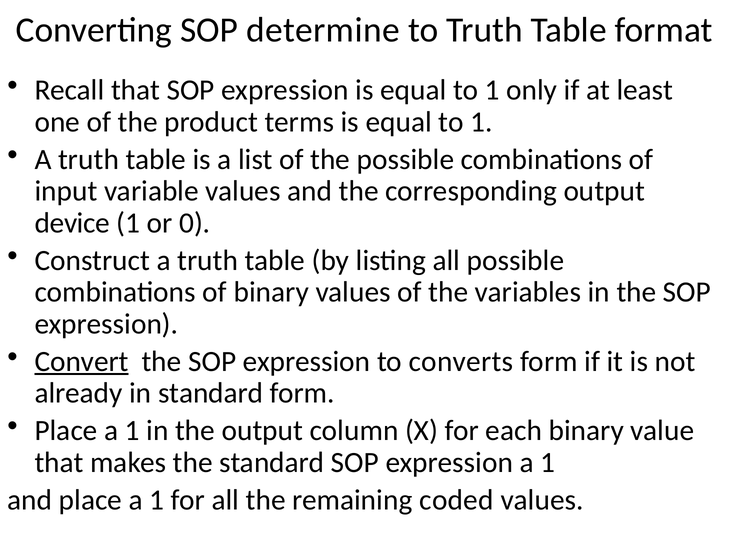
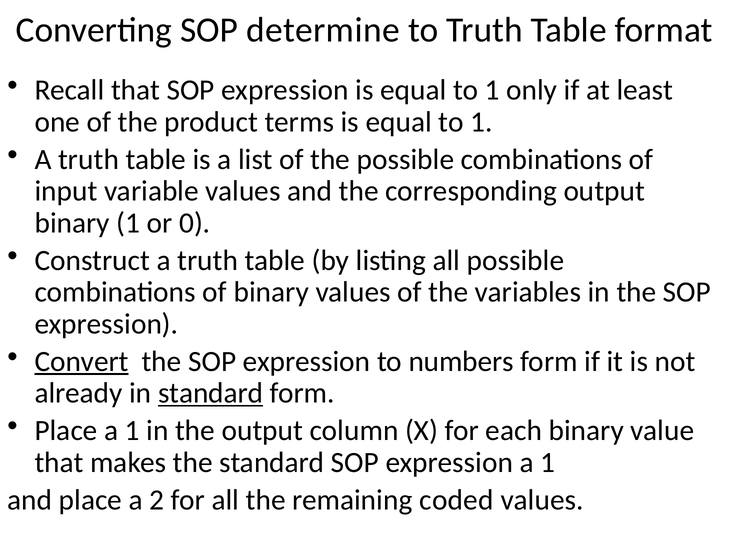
device: device -> binary (72, 223)
converts: converts -> numbers (461, 361)
standard underline: none -> present (211, 393)
and place a 1: 1 -> 2 (157, 500)
